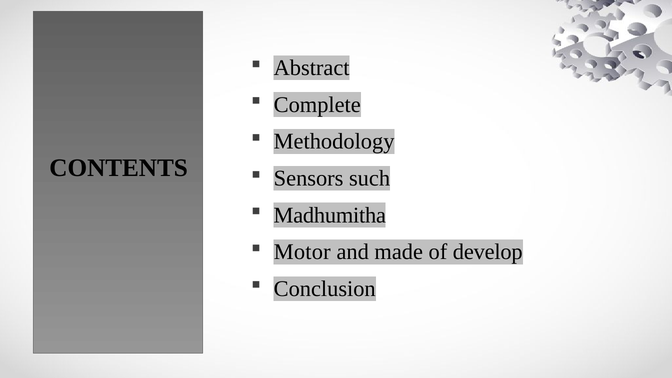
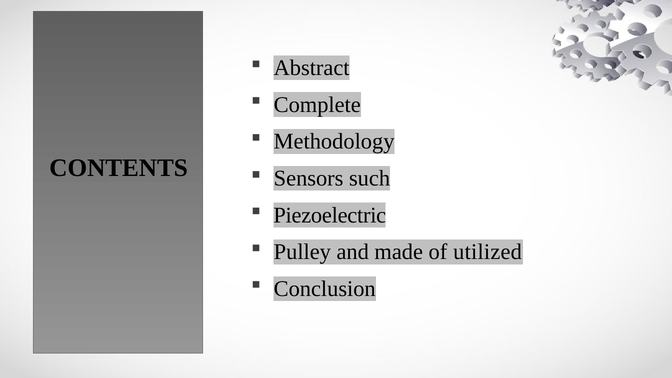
Madhumitha: Madhumitha -> Piezoelectric (330, 215)
Motor: Motor -> Pulley (302, 252)
develop: develop -> utilized (488, 252)
